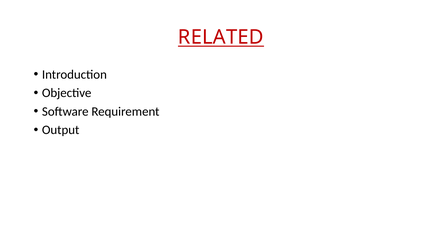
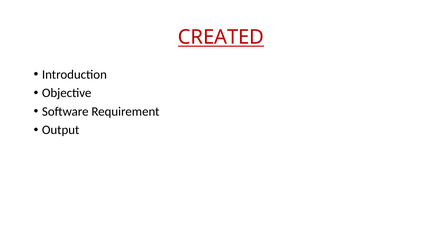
RELATED: RELATED -> CREATED (221, 37)
